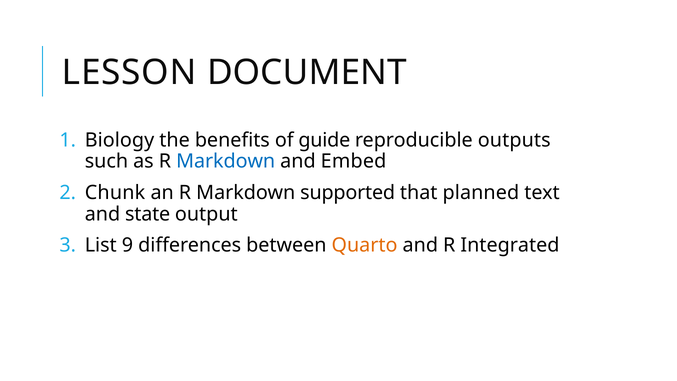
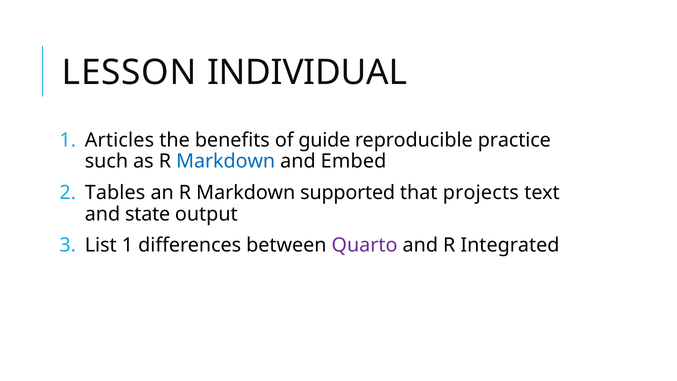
DOCUMENT: DOCUMENT -> INDIVIDUAL (307, 73)
Biology: Biology -> Articles (119, 140)
outputs: outputs -> practice (514, 140)
Chunk: Chunk -> Tables (115, 193)
planned: planned -> projects (481, 193)
List 9: 9 -> 1 (127, 245)
Quarto colour: orange -> purple (365, 245)
